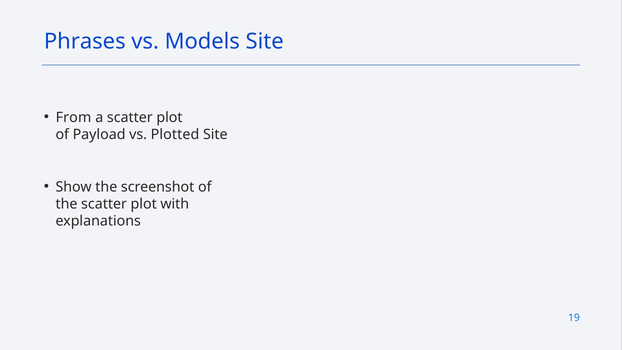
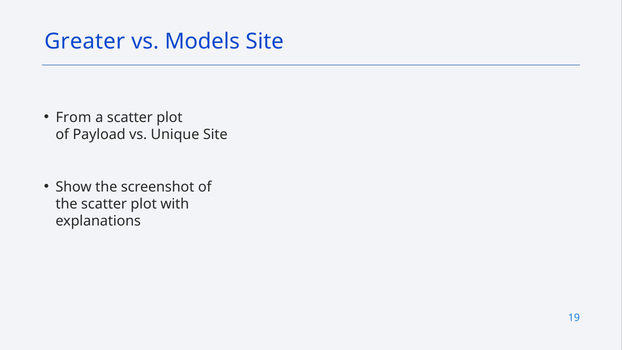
Phrases: Phrases -> Greater (85, 42)
Plotted: Plotted -> Unique (175, 134)
